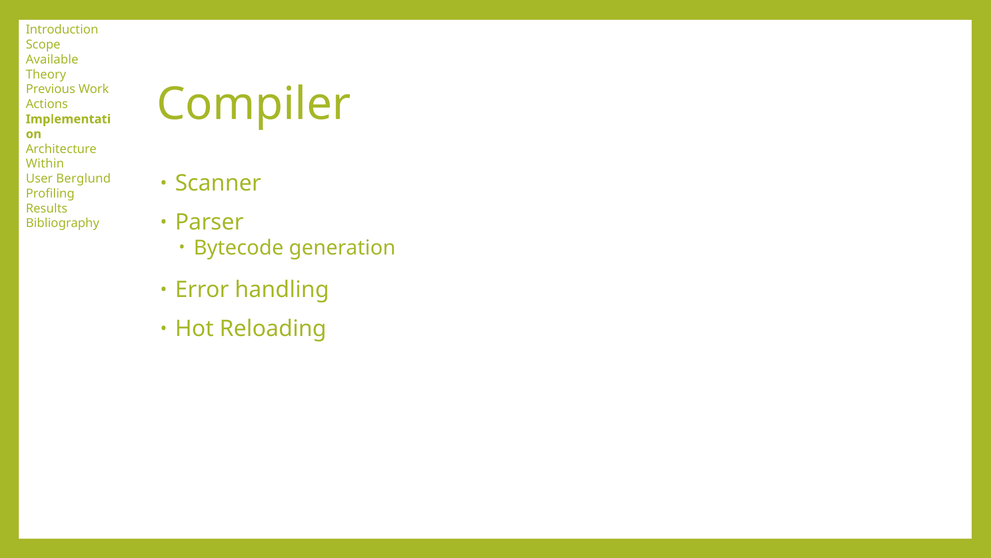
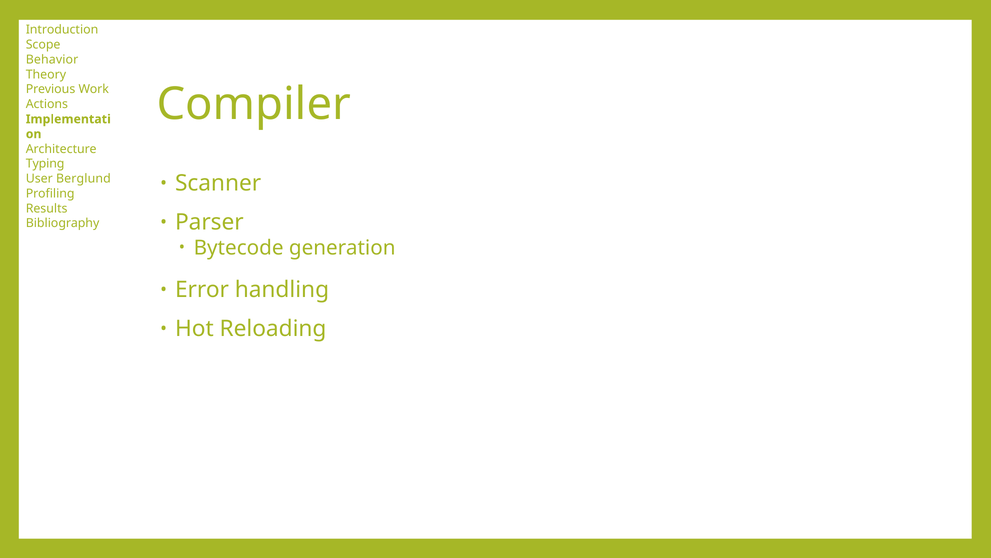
Available: Available -> Behavior (52, 60)
Within: Within -> Typing (45, 164)
